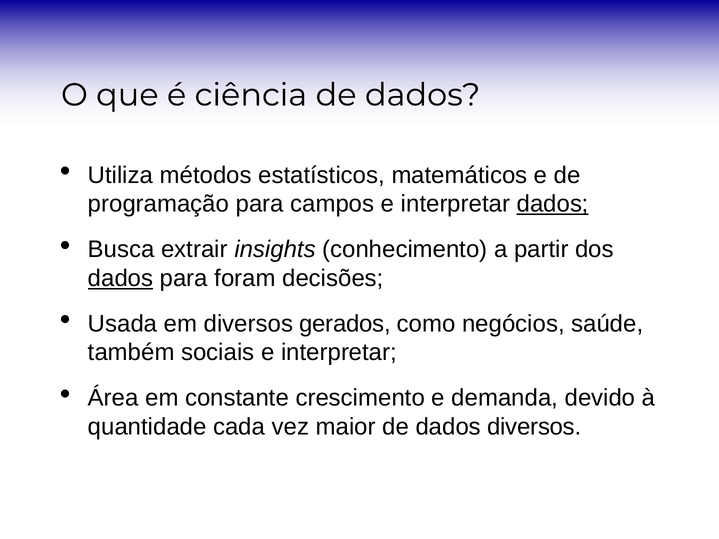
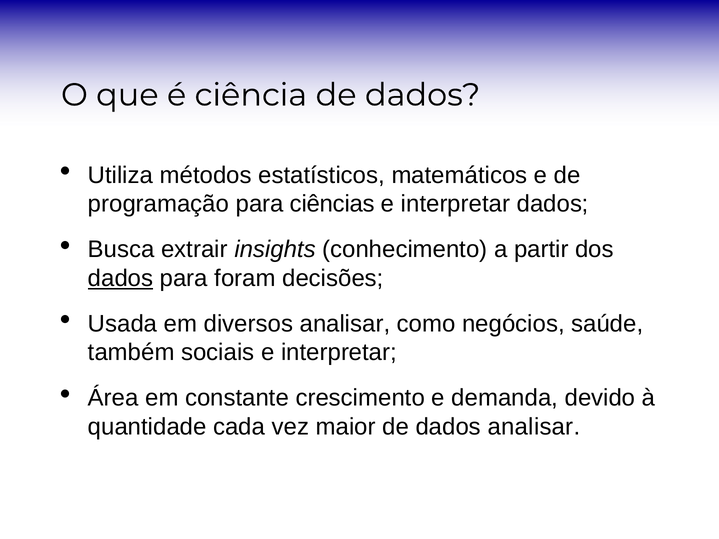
campos: campos -> ciências (332, 204)
dados underline: present -> none (553, 204)
diversos gerados: gerados -> analisar (345, 324)
dados diversos: diversos -> analisar (534, 427)
